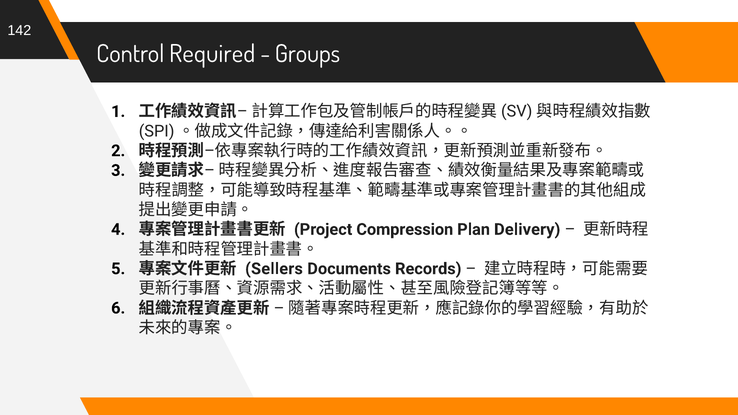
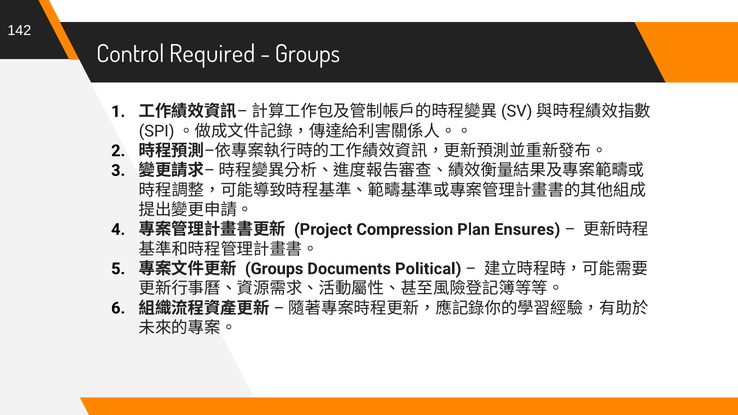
Delivery: Delivery -> Ensures (527, 230)
Sellers: Sellers -> Groups (274, 269)
Records: Records -> Political (428, 269)
